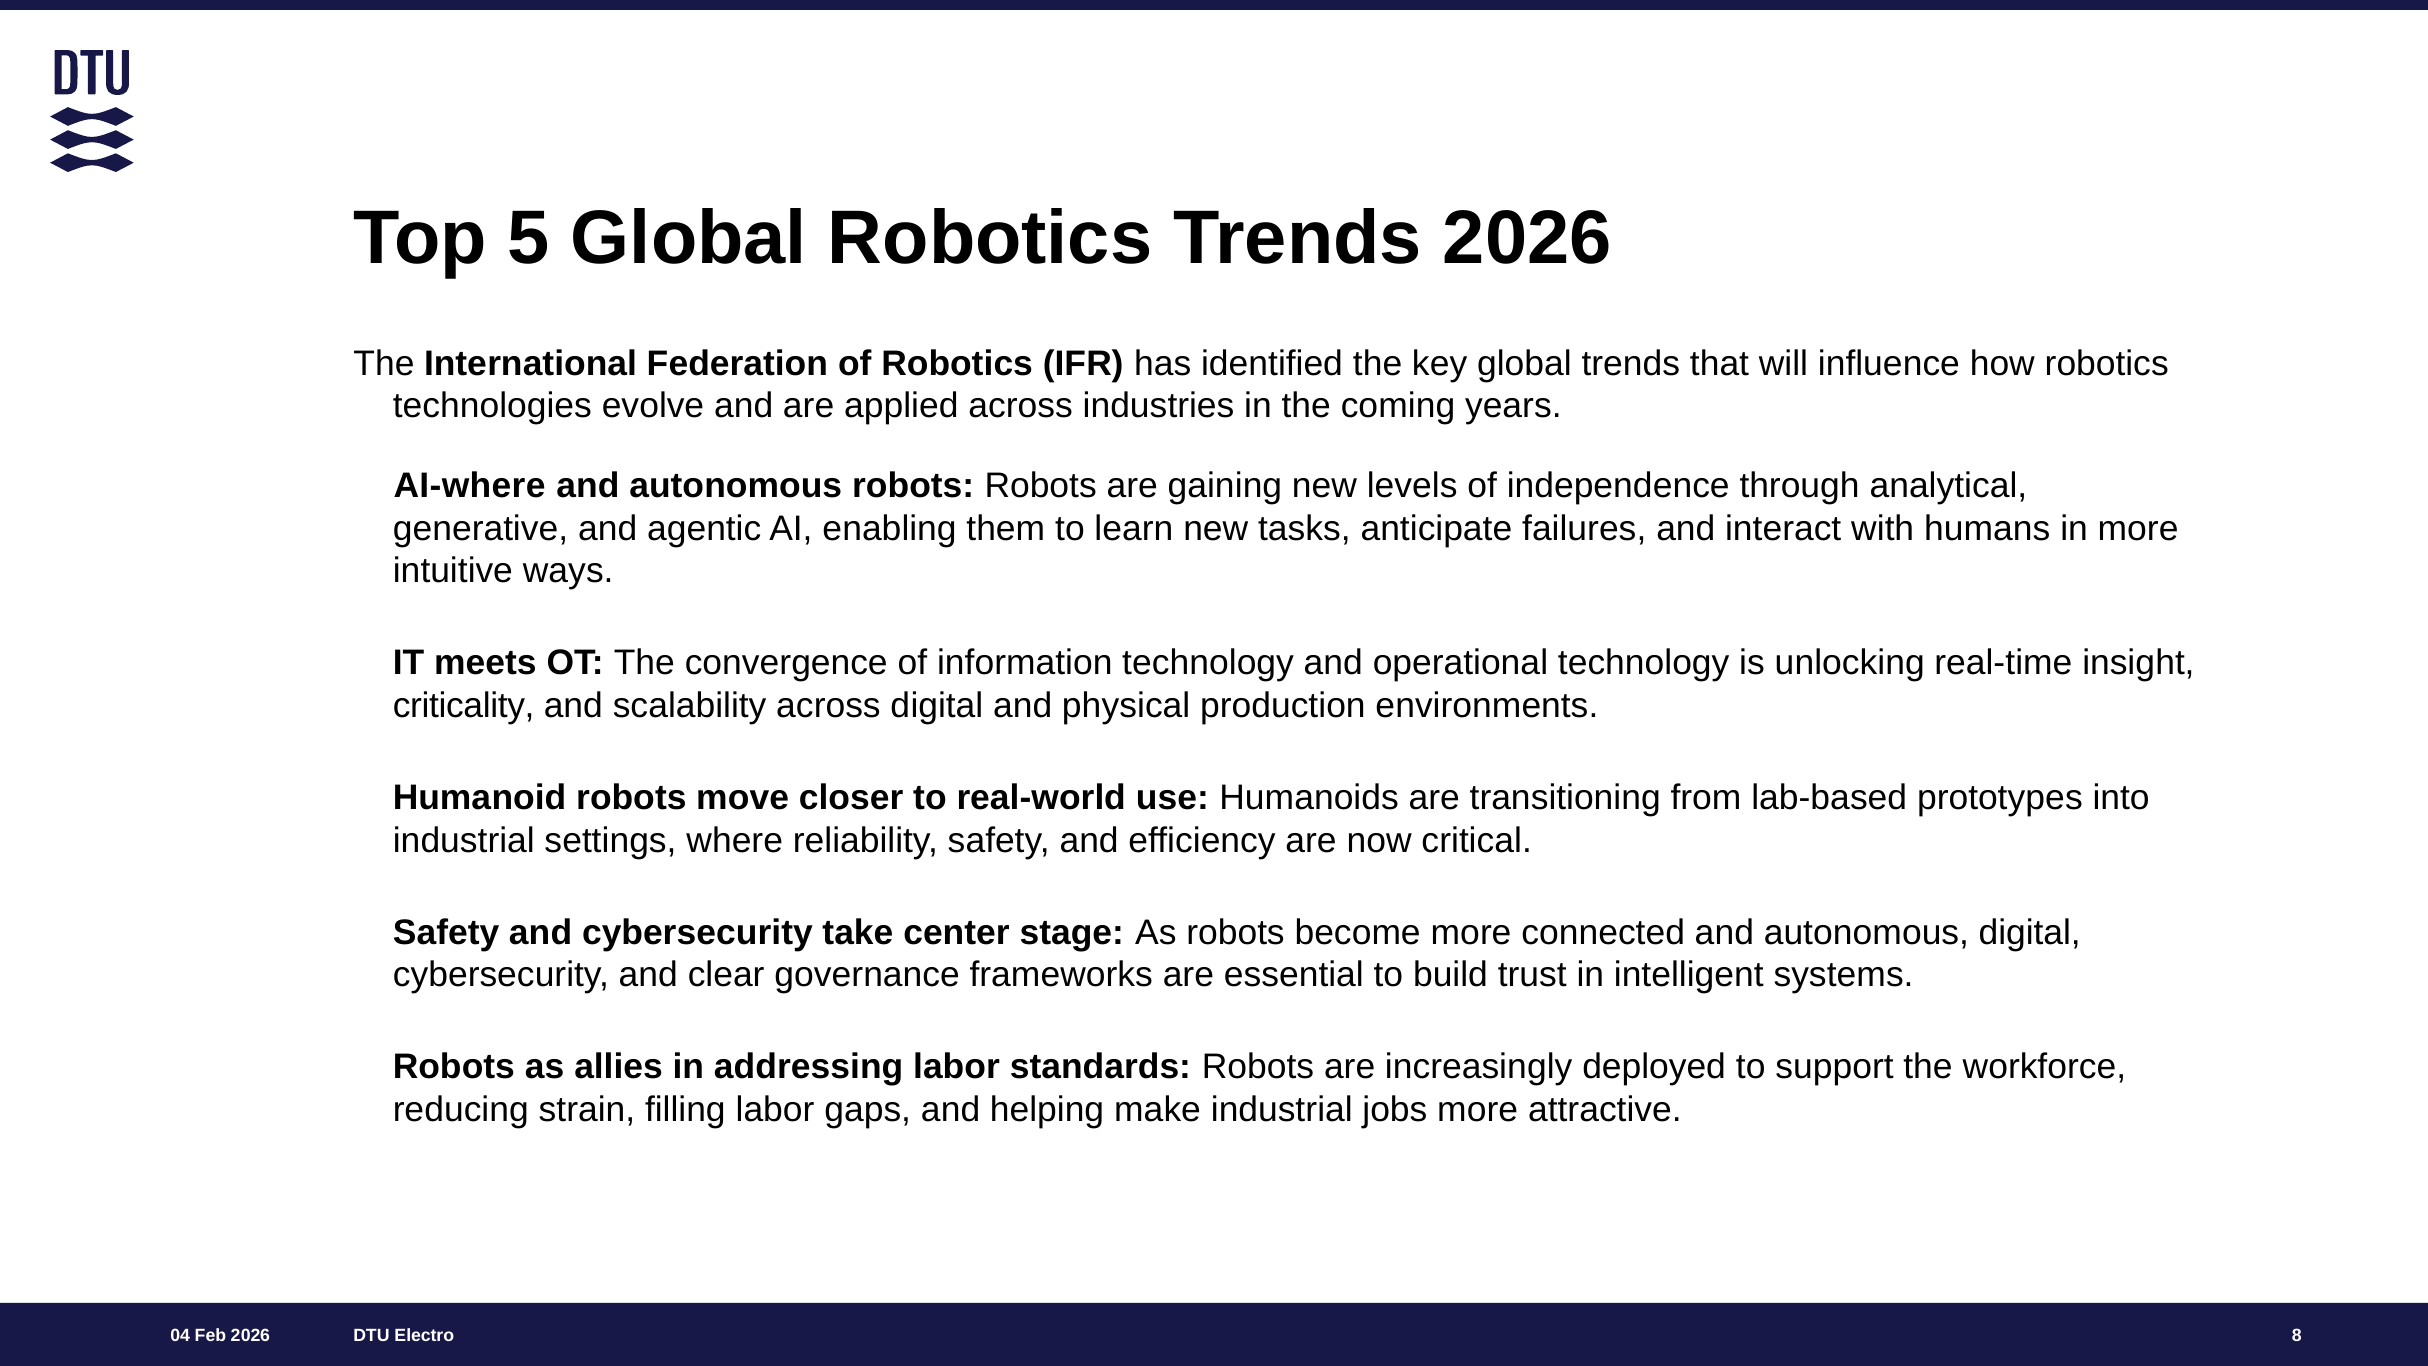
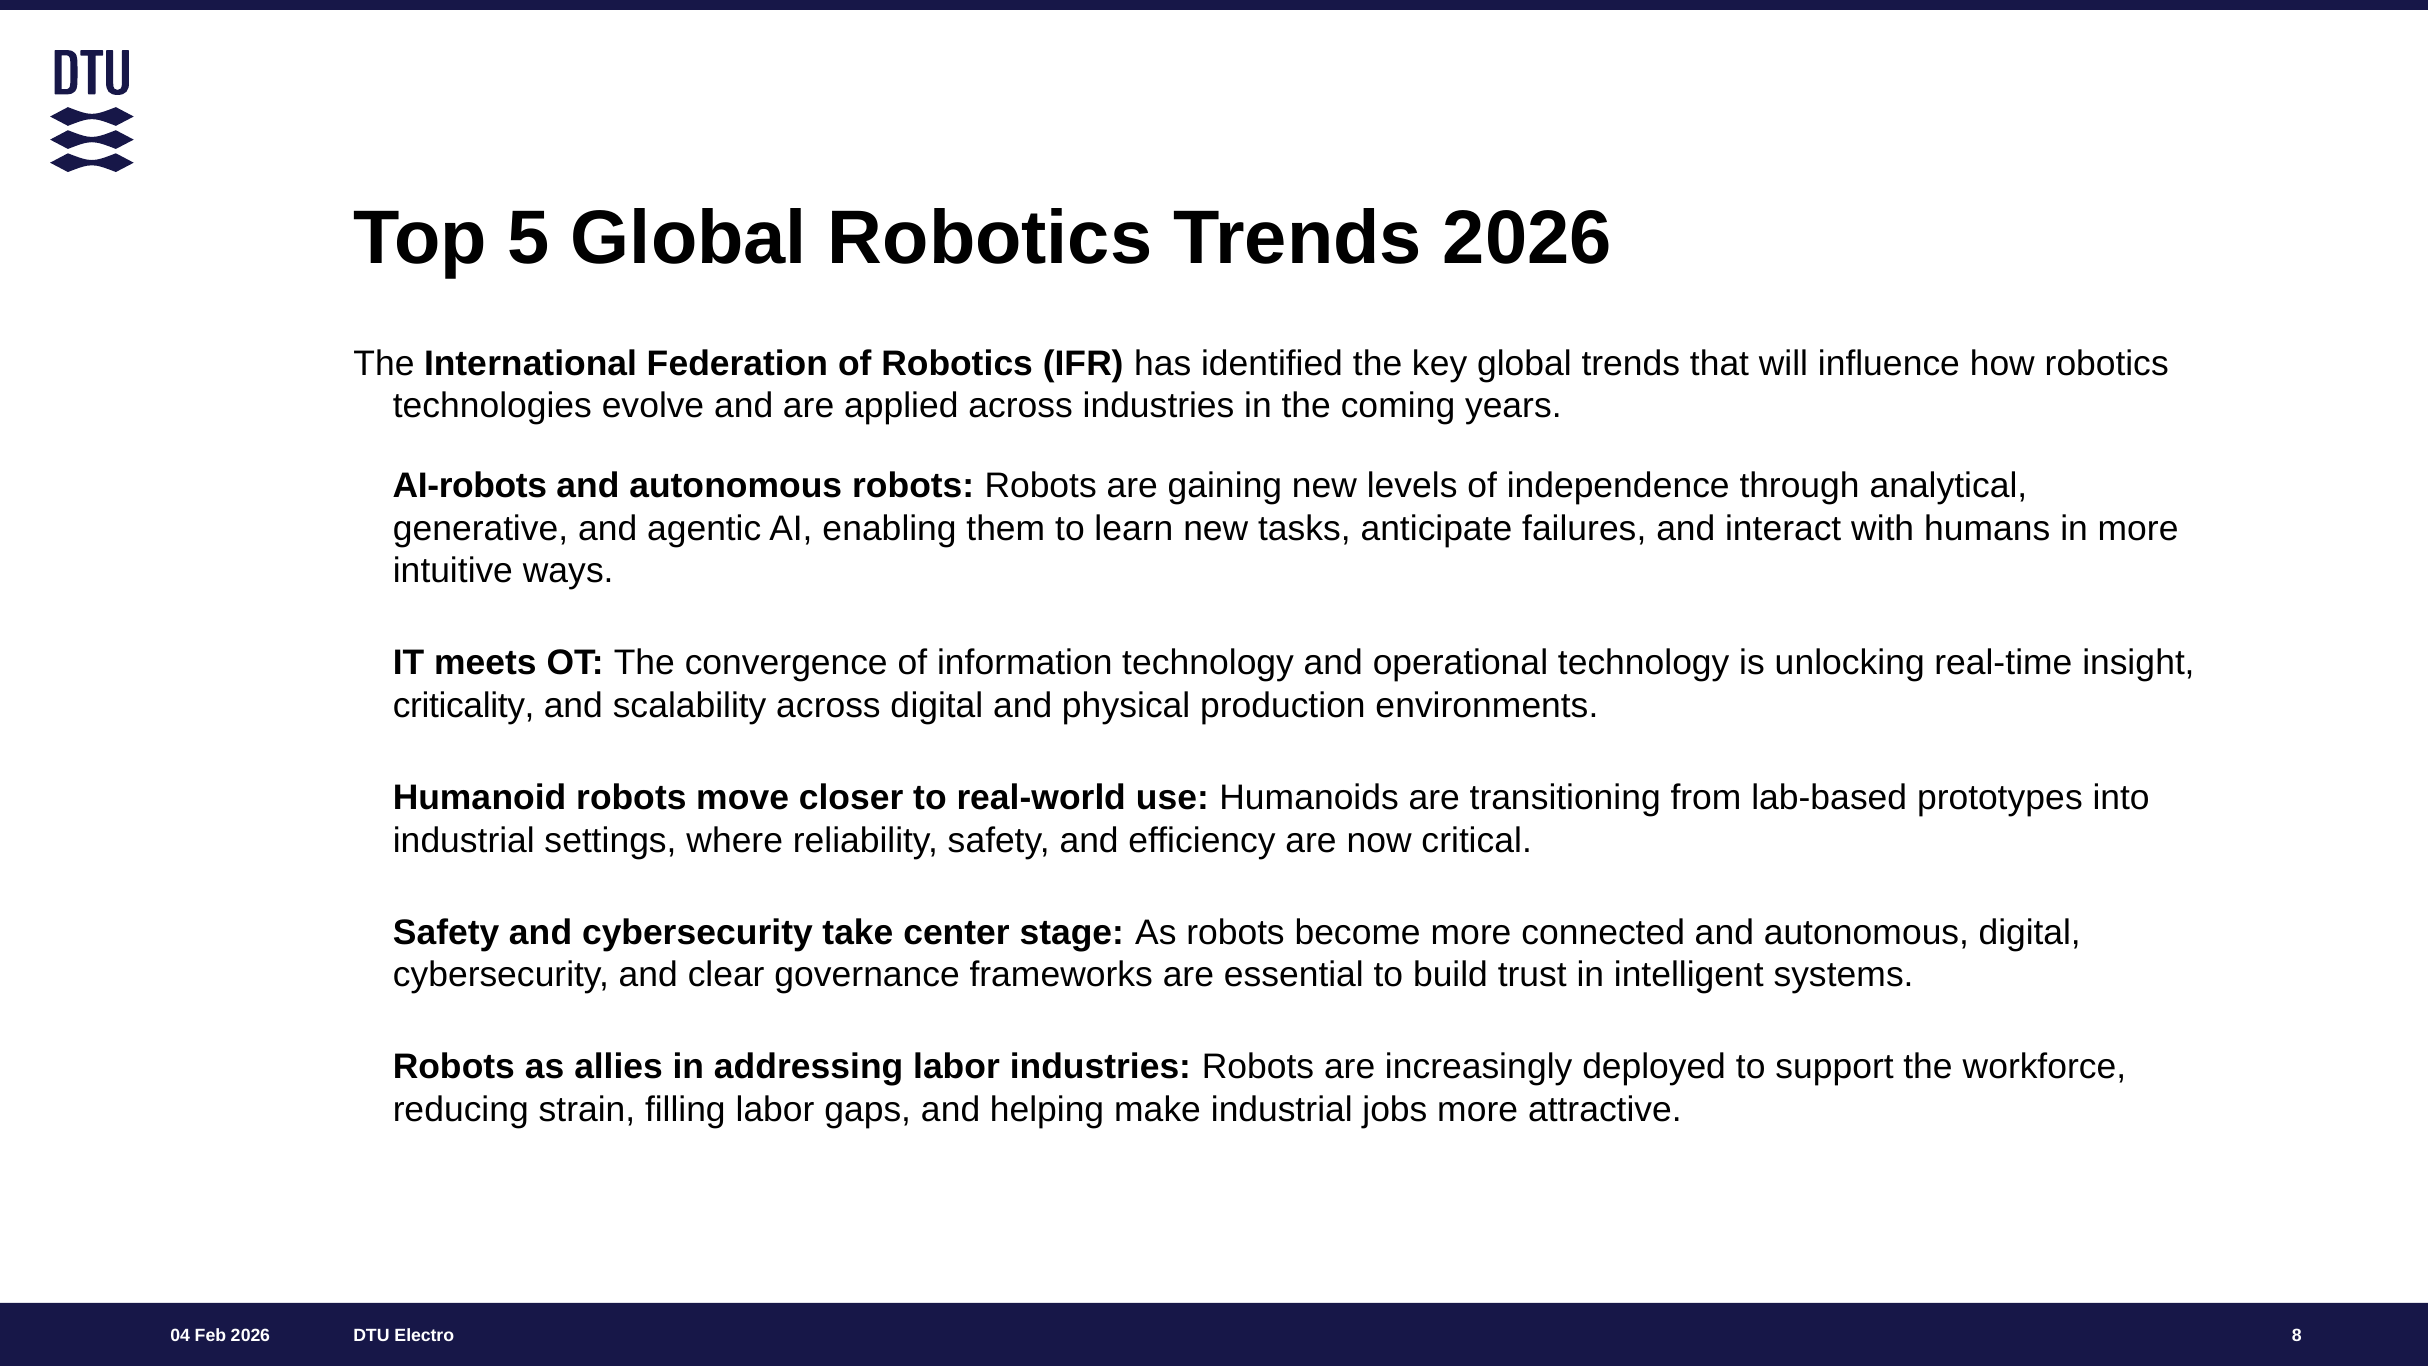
AI-where: AI-where -> AI-robots (470, 486)
labor standards: standards -> industries (1100, 1067)
